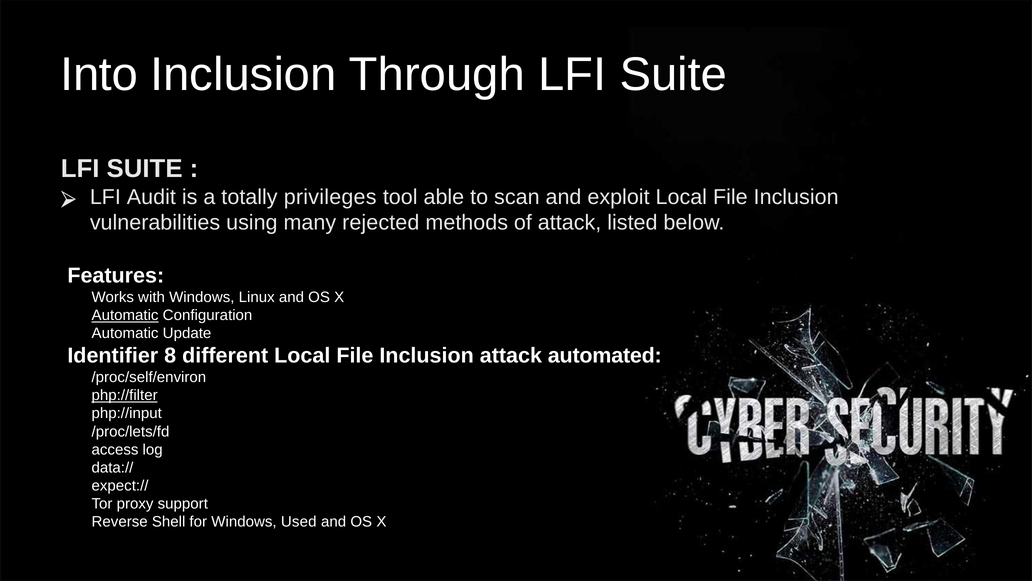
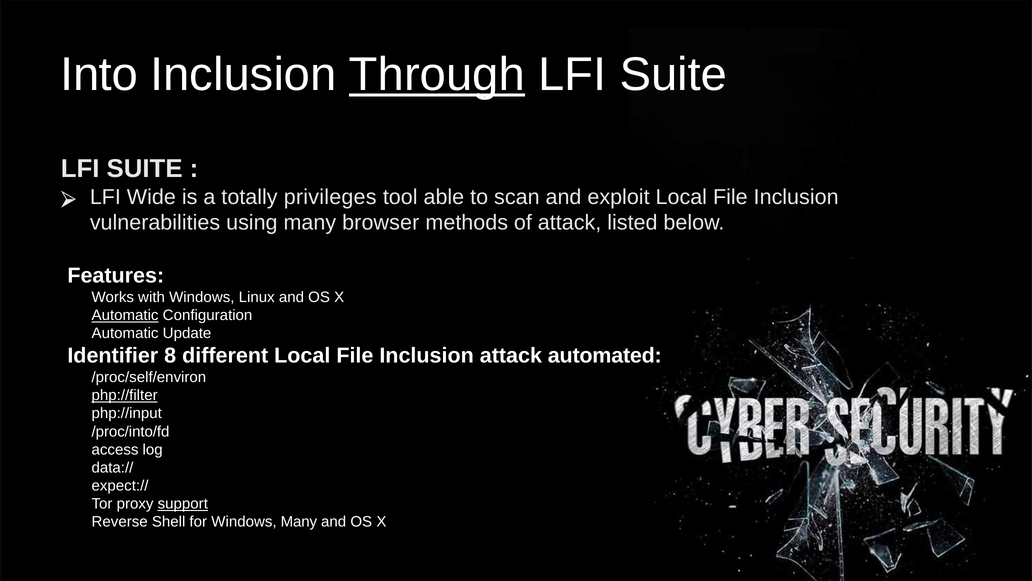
Through underline: none -> present (437, 74)
Audit: Audit -> Wide (151, 197)
rejected: rejected -> browser (381, 223)
/proc/lets/fd: /proc/lets/fd -> /proc/into/fd (131, 431)
support underline: none -> present (183, 503)
Windows Used: Used -> Many (299, 522)
